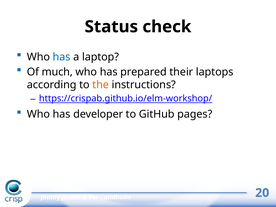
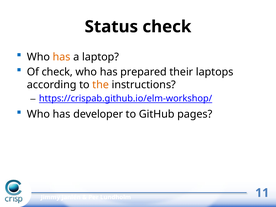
has colour: blue -> orange (62, 57)
Of much: much -> check (57, 72)
20: 20 -> 11 (262, 193)
